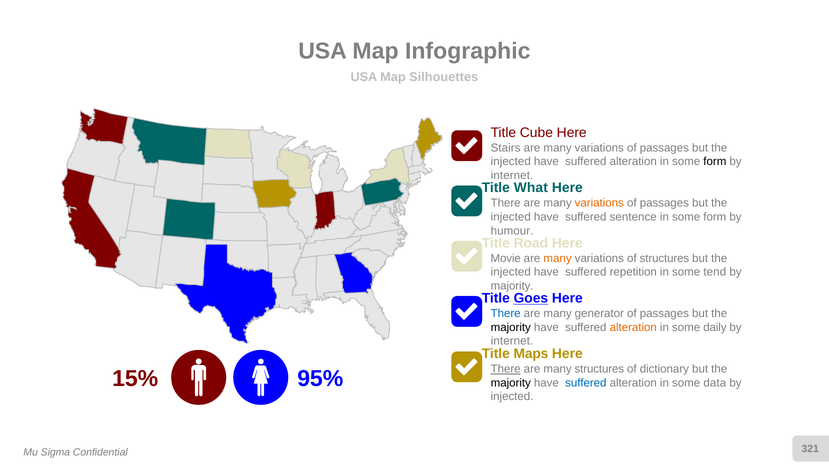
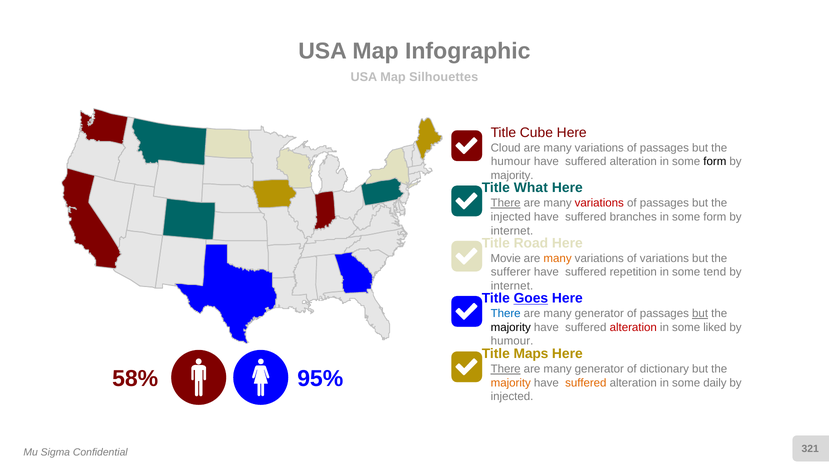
Stairs: Stairs -> Cloud (506, 148)
injected: injected -> humour (511, 162)
internet: internet -> majority (512, 176)
There underline: none -> present (506, 203)
variations colour: orange -> red (599, 203)
sentence: sentence -> branches (633, 217)
humour: humour -> internet (512, 231)
of structures: structures -> variations (664, 259)
injected: injected -> sufferer (511, 272)
majority: majority -> internet (512, 286)
but underline: none -> present (700, 314)
alteration colour: orange -> red (633, 328)
daily: daily -> liked (715, 328)
internet: internet -> humour (512, 341)
structures: structures -> generator (599, 369)
15%: 15% -> 58% (135, 379)
majority colour: black -> orange (511, 383)
suffered colour: blue -> orange (586, 383)
data: data -> daily (715, 383)
